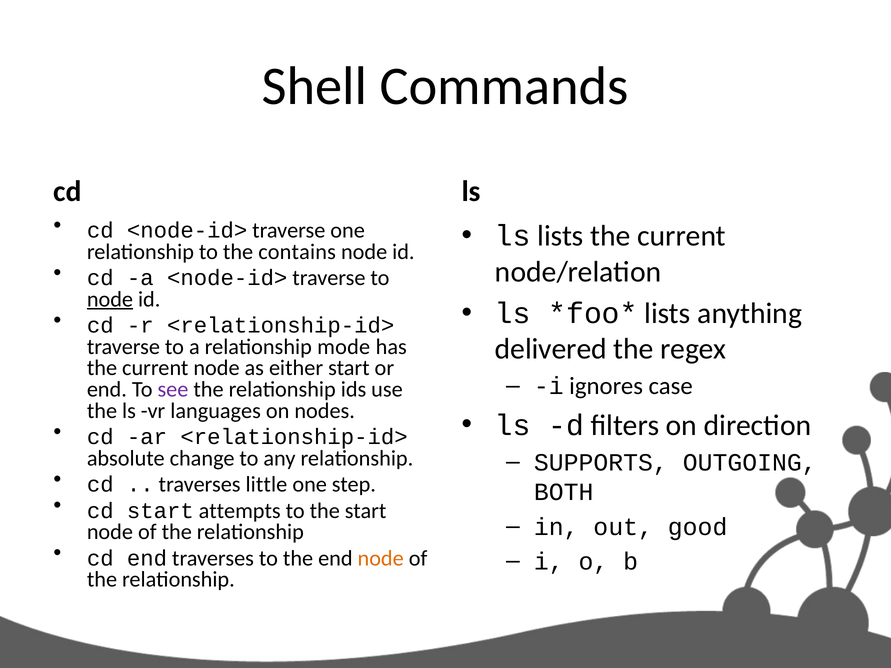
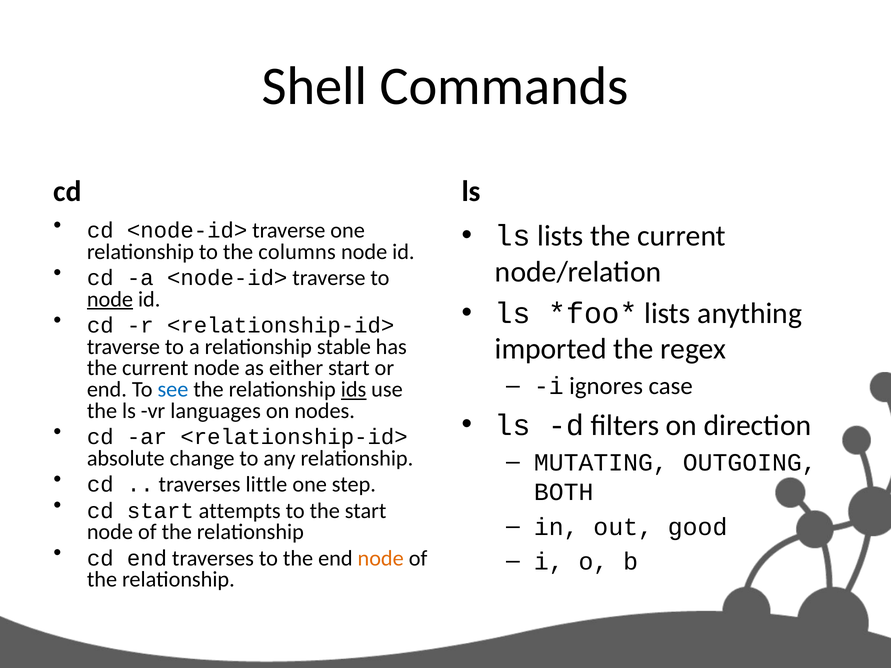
contains: contains -> columns (297, 252)
delivered: delivered -> imported (551, 349)
mode: mode -> stable (344, 347)
see colour: purple -> blue (173, 390)
ids underline: none -> present (354, 390)
SUPPORTS: SUPPORTS -> MUTATING (601, 463)
